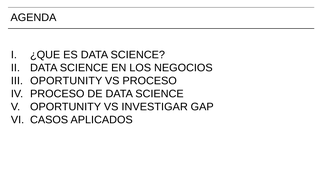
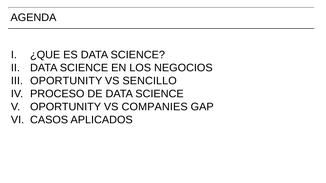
VS PROCESO: PROCESO -> SENCILLO (150, 81)
INVESTIGAR: INVESTIGAR -> COMPANIES (155, 107)
